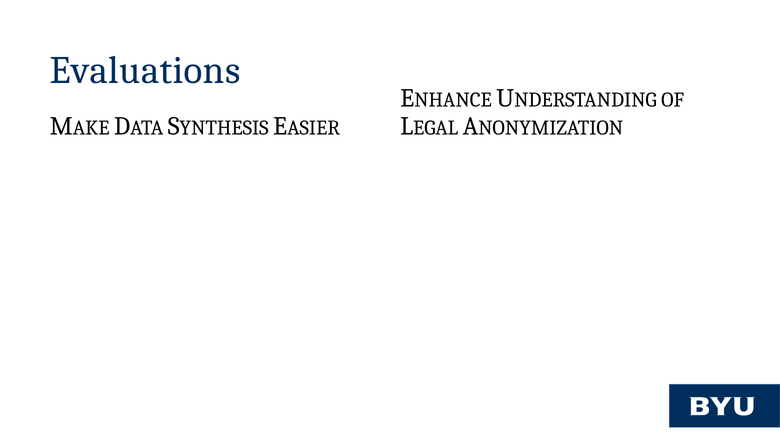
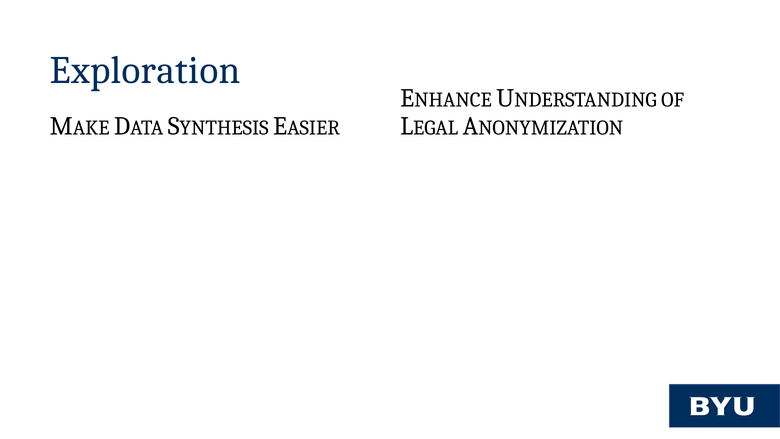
Evaluations: Evaluations -> Exploration (145, 71)
